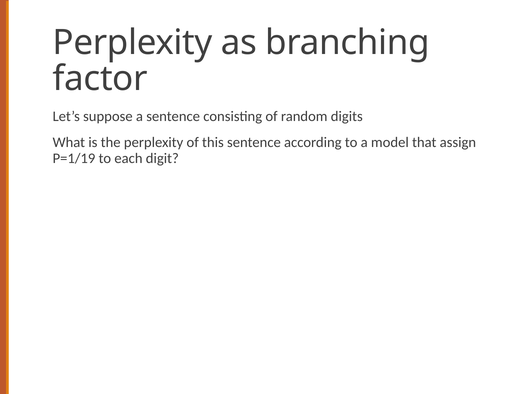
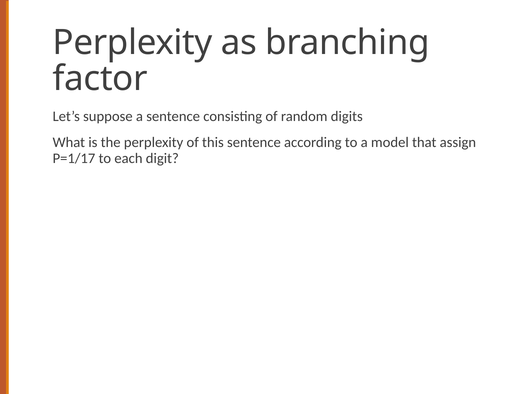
P=1/19: P=1/19 -> P=1/17 (74, 158)
